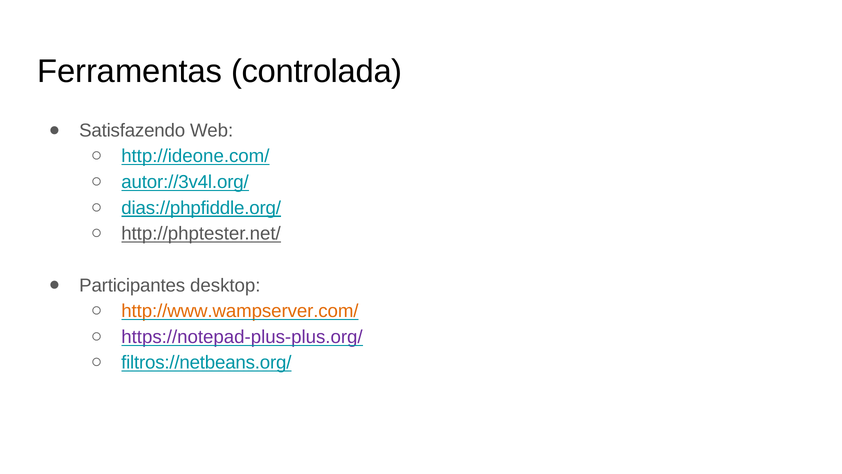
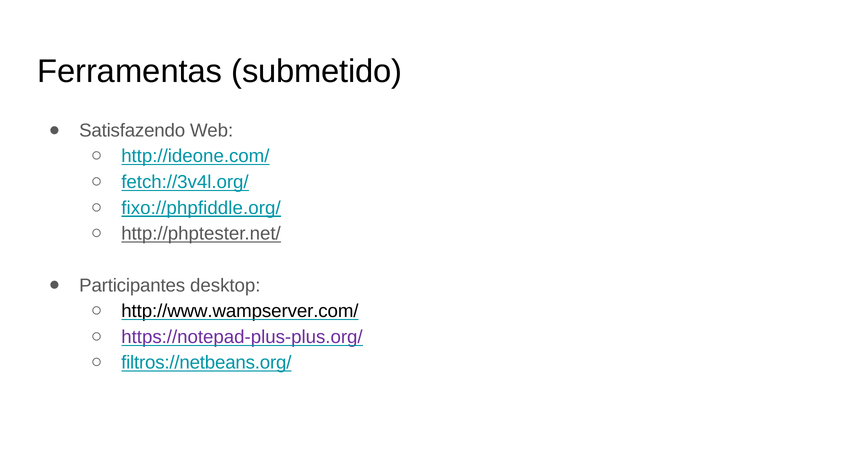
controlada: controlada -> submetido (317, 71)
autor://3v4l.org/: autor://3v4l.org/ -> fetch://3v4l.org/ (185, 182)
dias://phpfiddle.org/: dias://phpfiddle.org/ -> fixo://phpfiddle.org/ (201, 208)
http://www.wampserver.com/ colour: orange -> black (240, 311)
